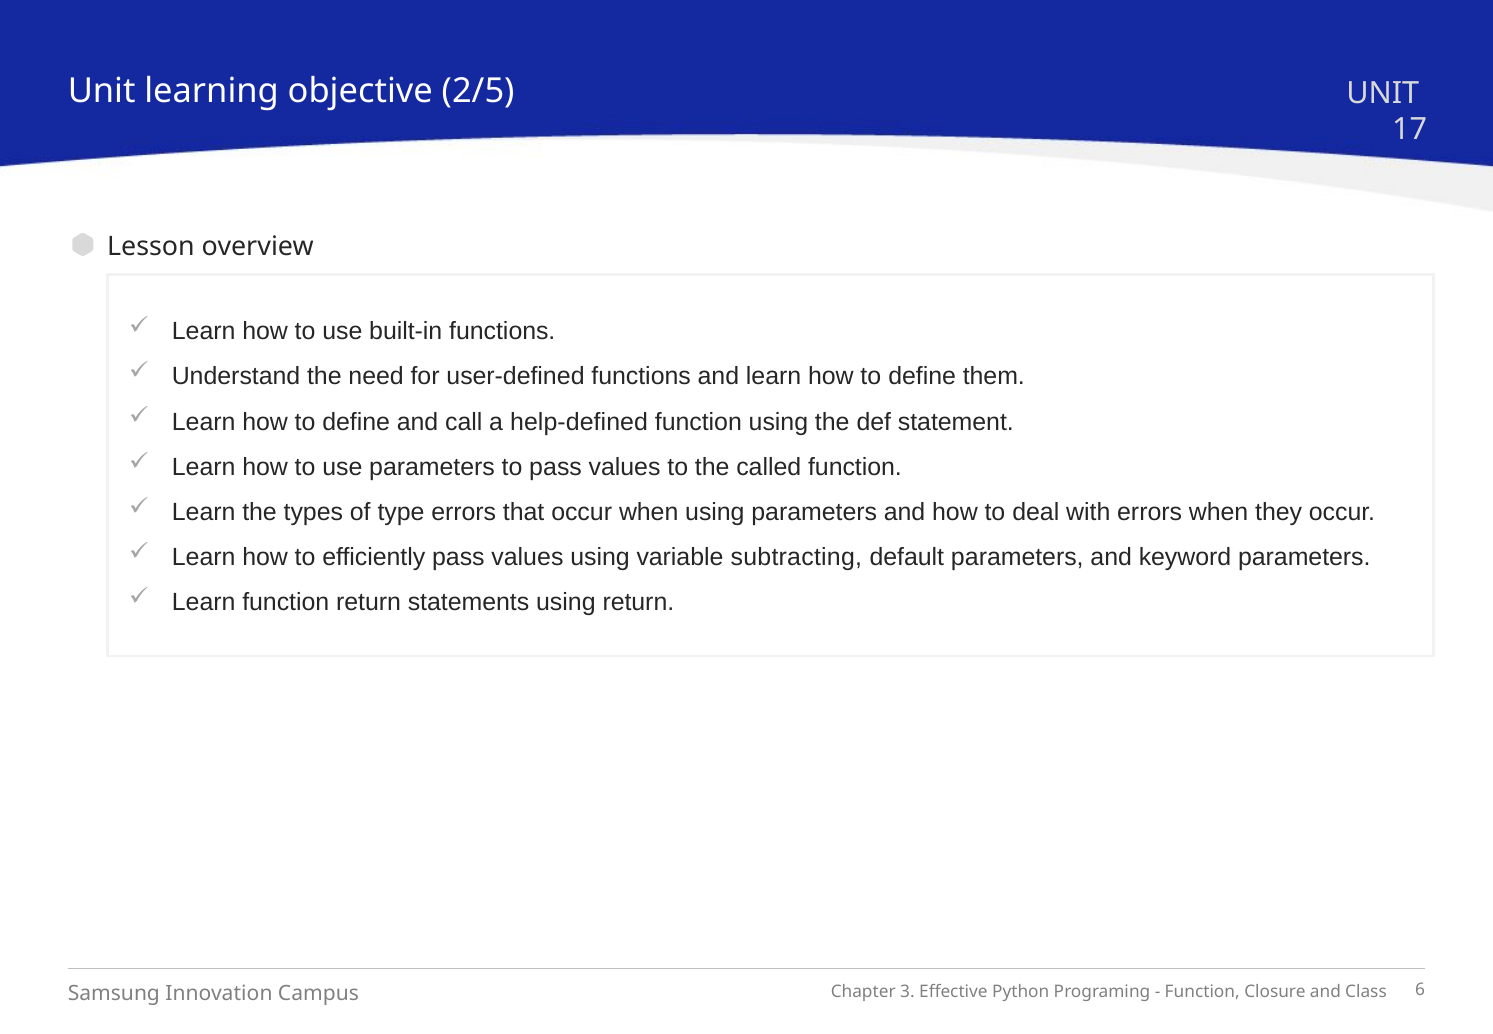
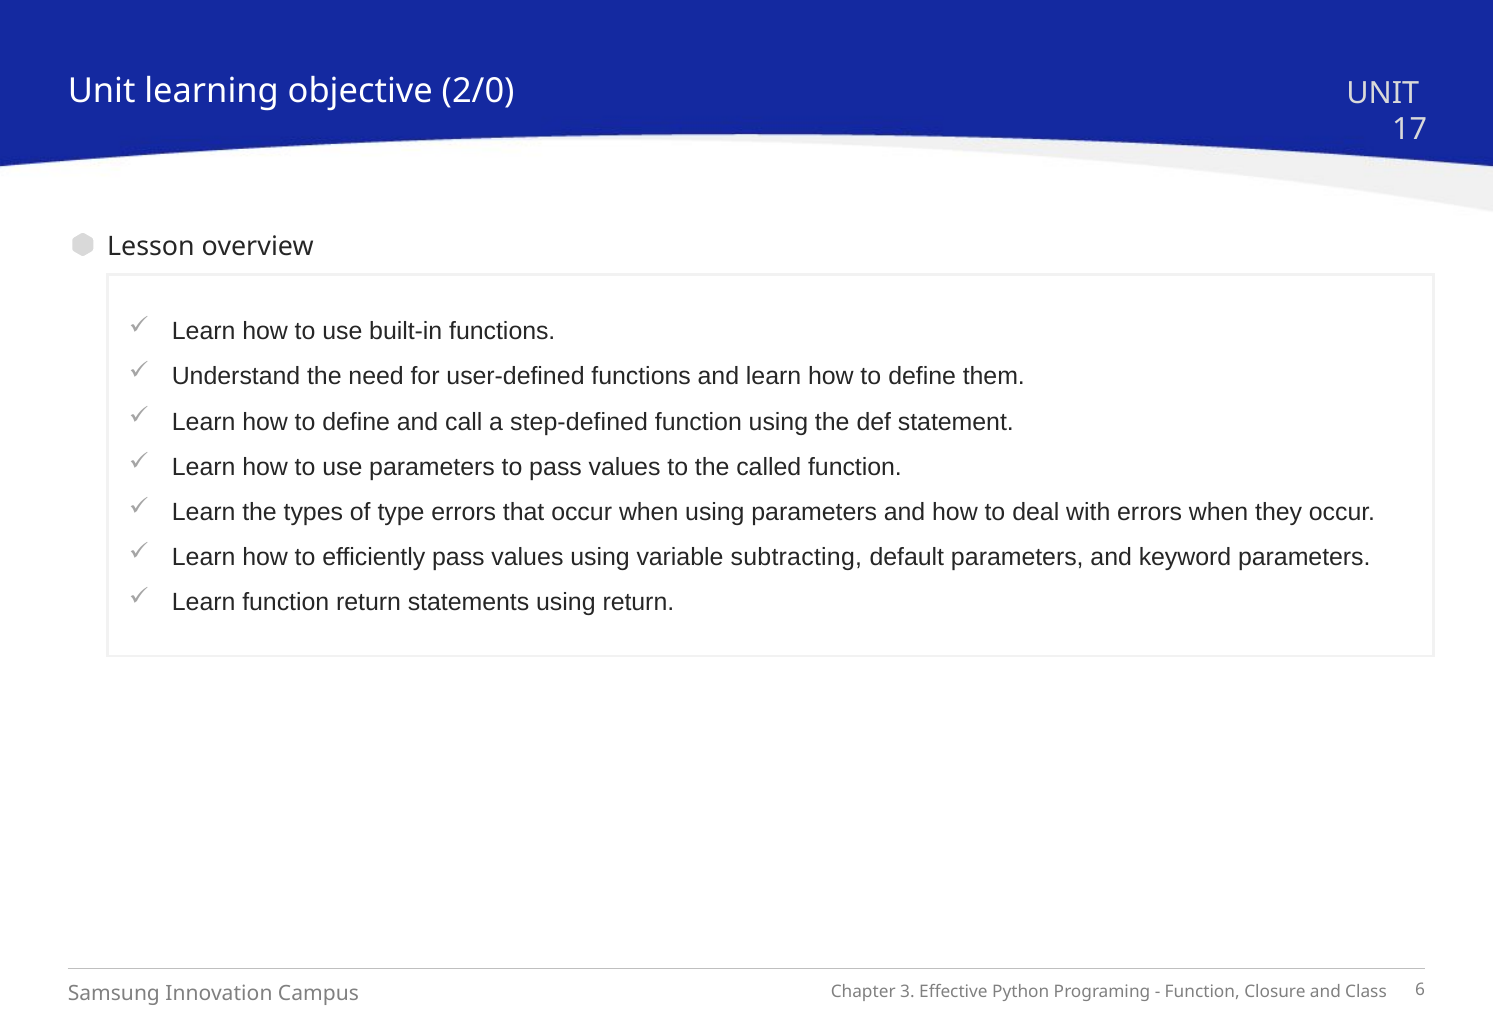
2/5: 2/5 -> 2/0 (478, 91)
help-defined: help-defined -> step-defined (579, 422)
